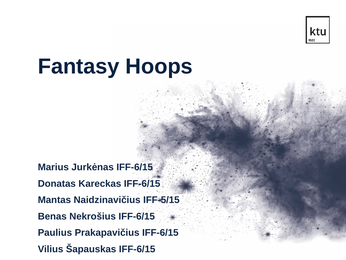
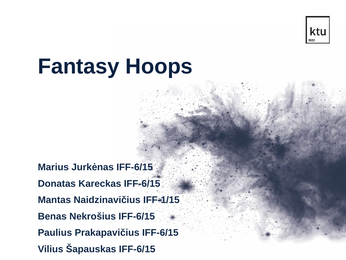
IFF-5/15: IFF-5/15 -> IFF-1/15 (161, 200)
